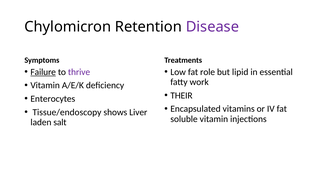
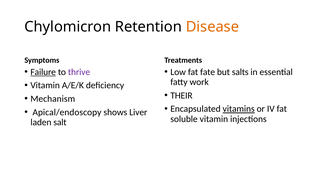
Disease colour: purple -> orange (212, 27)
role: role -> fate (208, 72)
lipid: lipid -> salts (240, 72)
Enterocytes: Enterocytes -> Mechanism (53, 99)
vitamins underline: none -> present (239, 109)
Tissue/endoscopy: Tissue/endoscopy -> Apical/endoscopy (67, 112)
